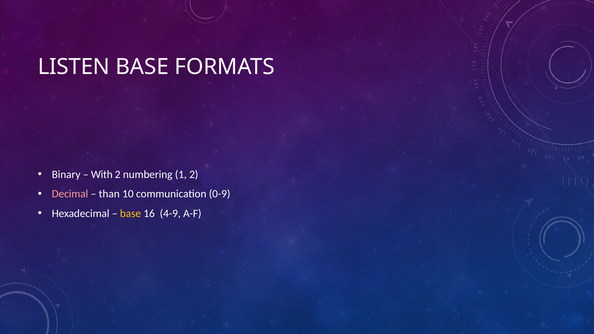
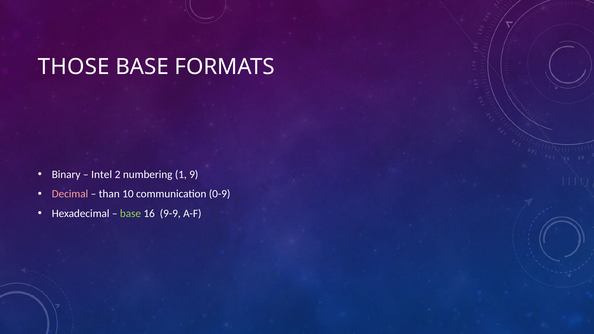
LISTEN: LISTEN -> THOSE (74, 67)
With: With -> Intel (102, 174)
1 2: 2 -> 9 (194, 174)
base colour: yellow -> light green (130, 214)
4-9: 4-9 -> 9-9 (170, 214)
